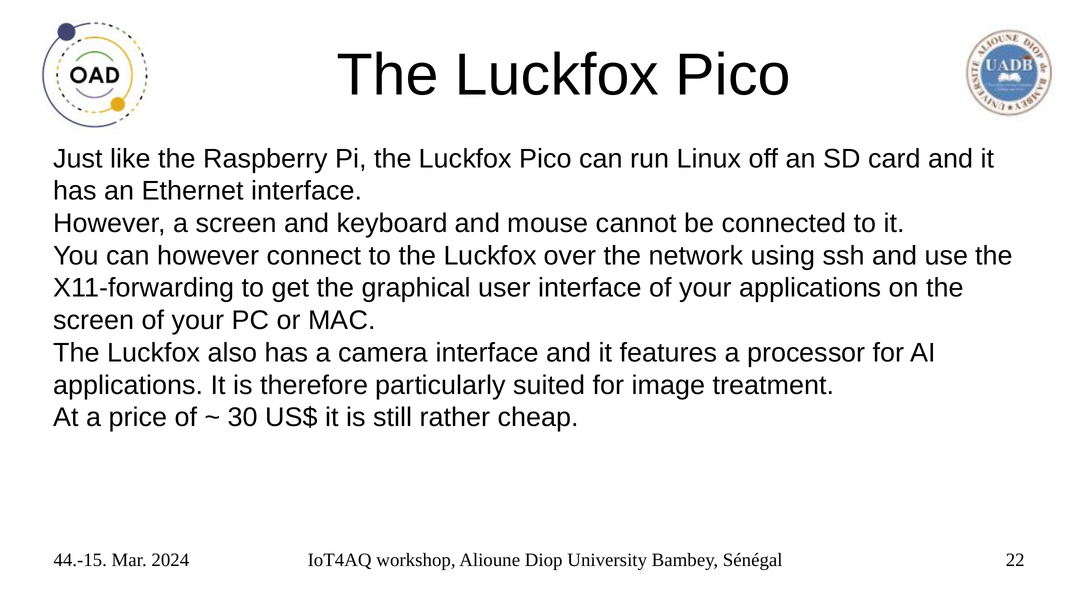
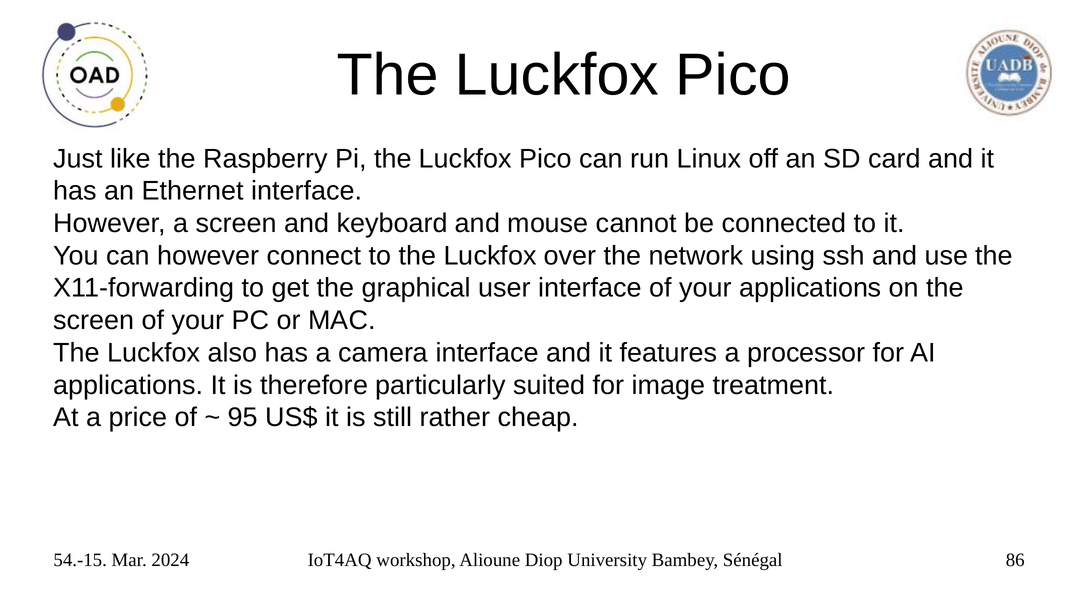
30: 30 -> 95 (243, 418)
44.-15: 44.-15 -> 54.-15 (80, 560)
22: 22 -> 86 (1015, 560)
